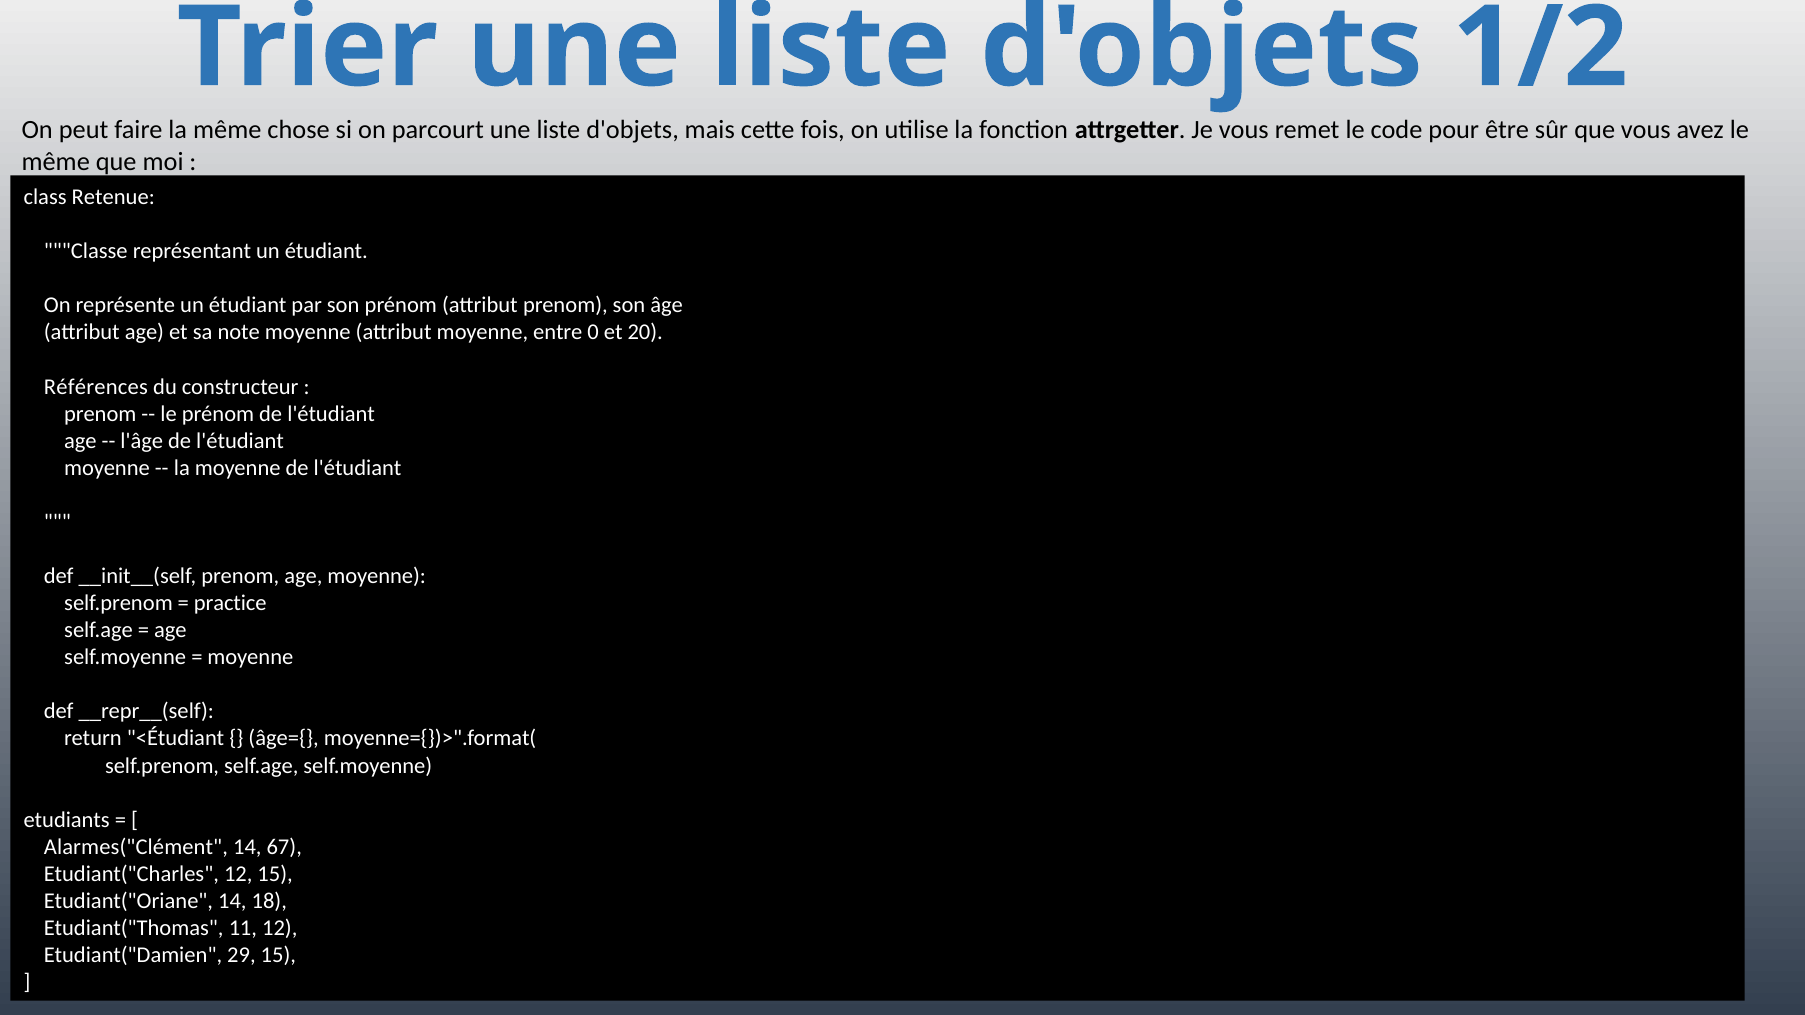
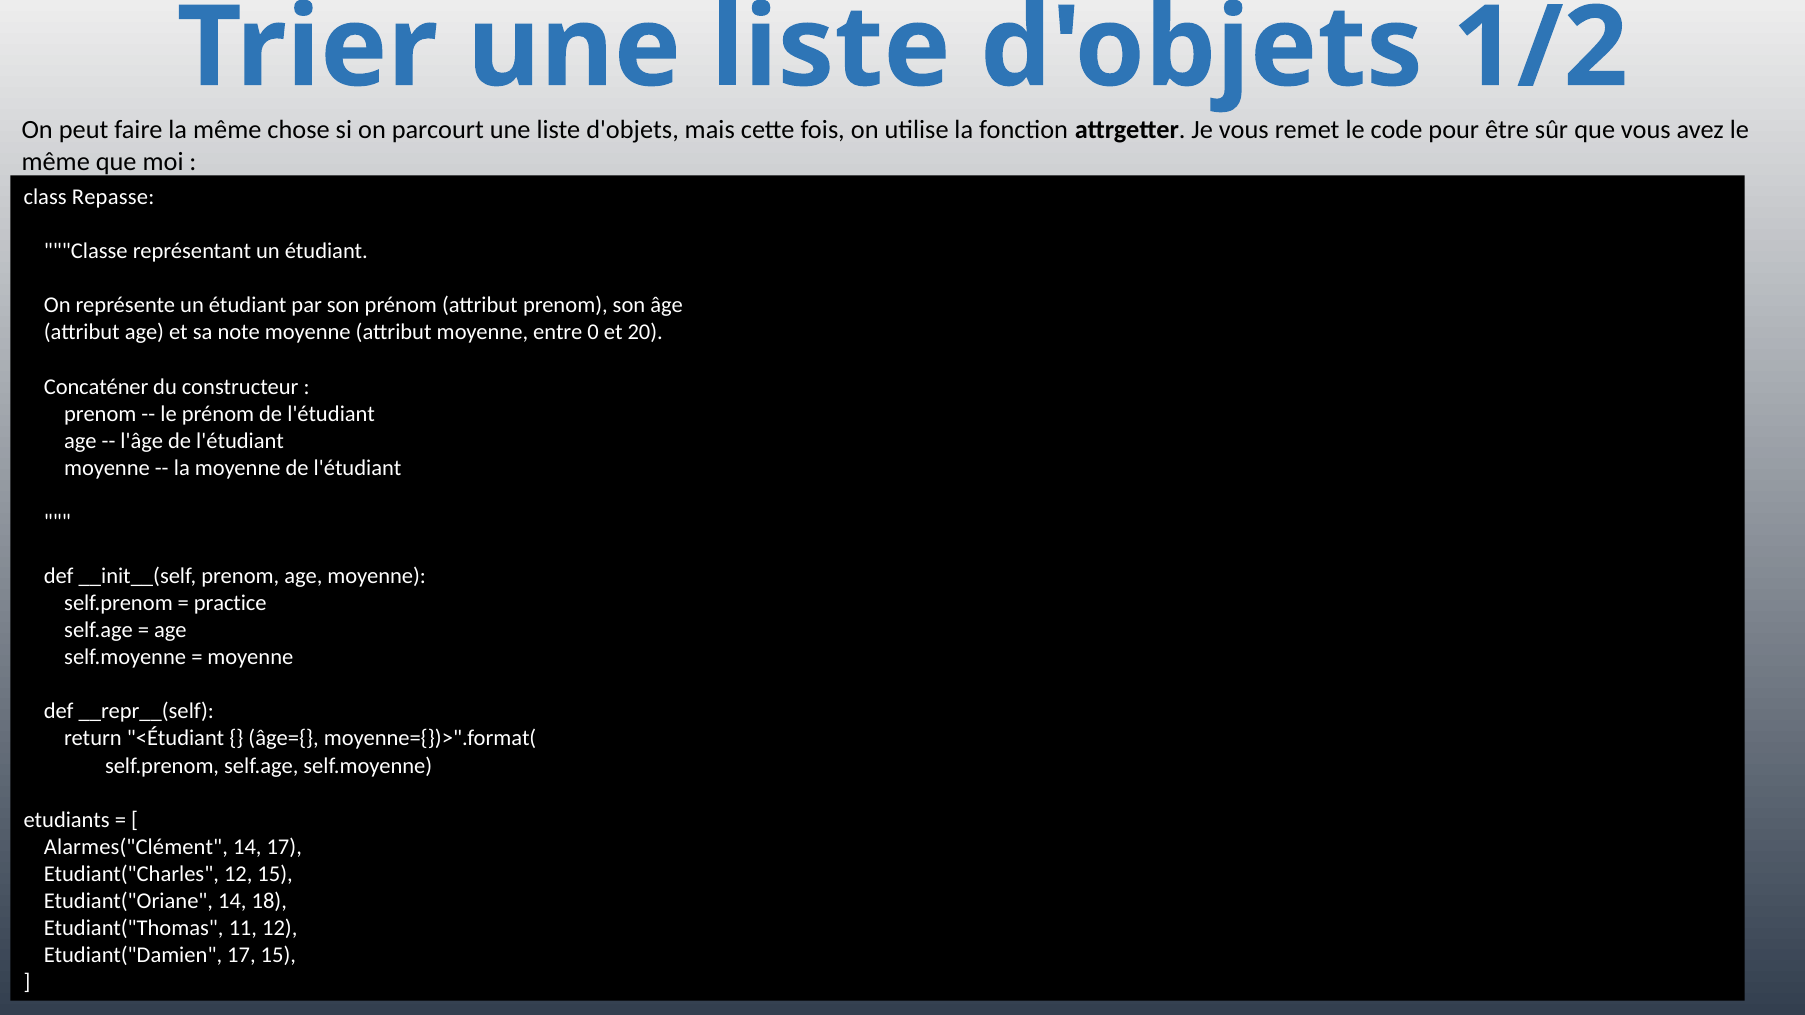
Retenue: Retenue -> Repasse (113, 197)
Références: Références -> Concaténer (96, 387)
14 67: 67 -> 17 (284, 847)
Etudiant("Damien 29: 29 -> 17 (241, 955)
